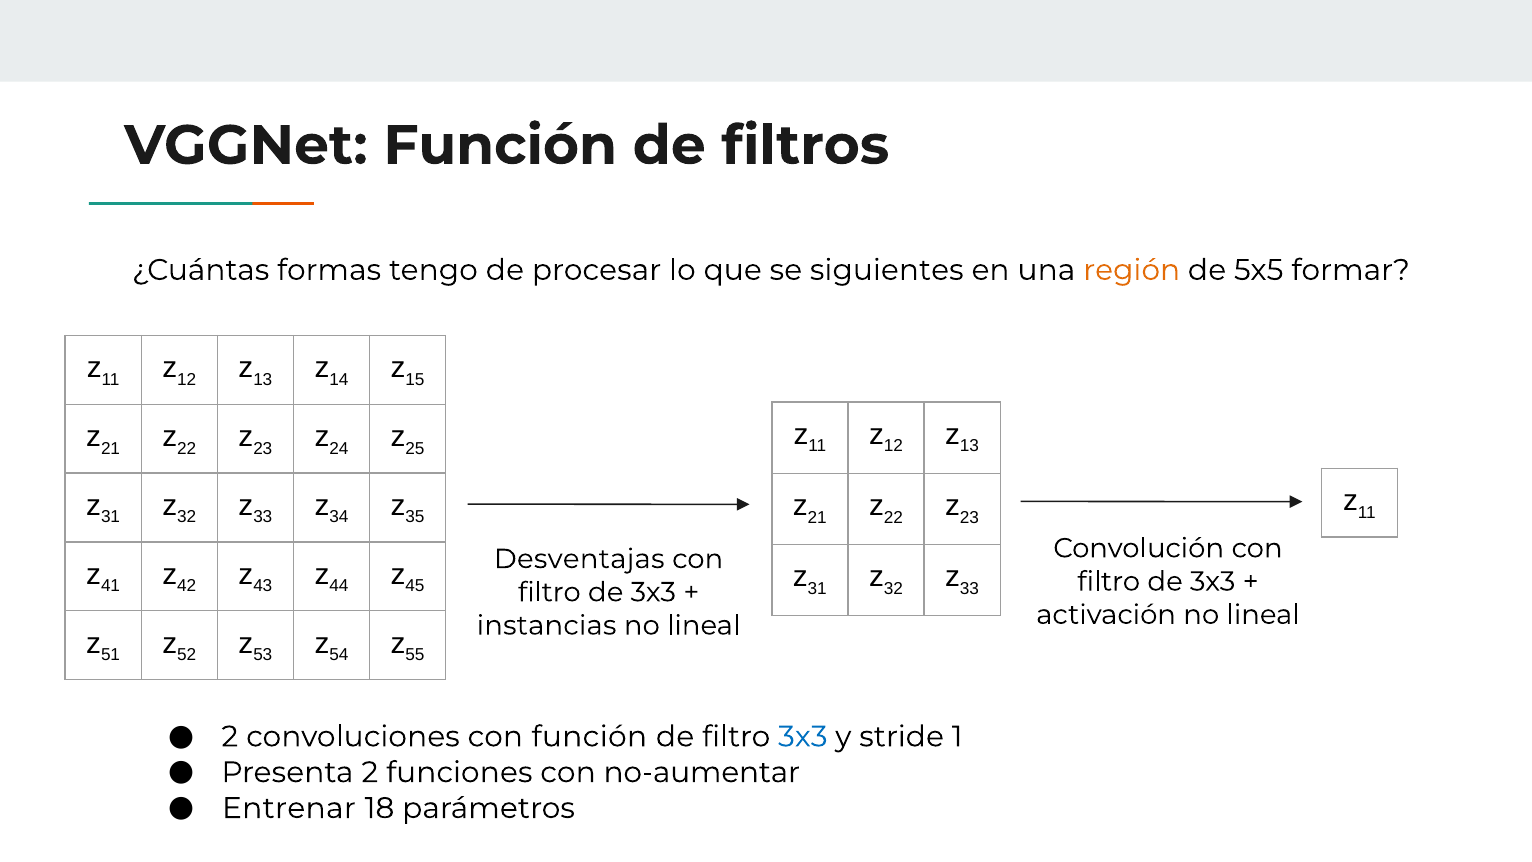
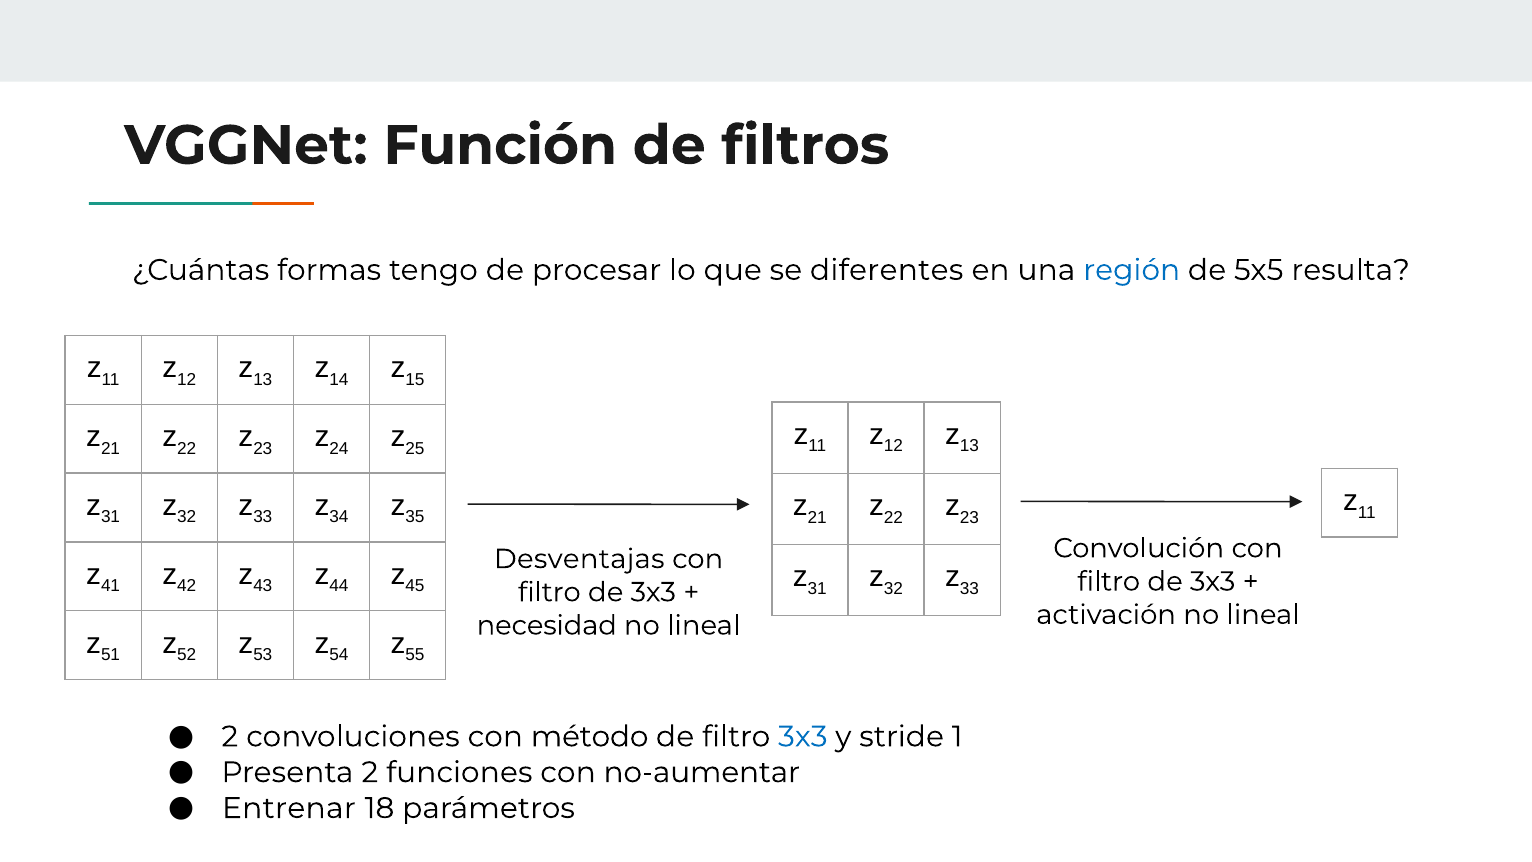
siguientes: siguientes -> diferentes (887, 270)
región colour: orange -> blue (1132, 270)
formar: formar -> resulta (1351, 270)
instancias: instancias -> necesidad (547, 625)
con función: función -> método (590, 736)
